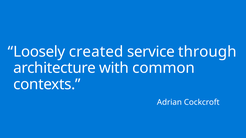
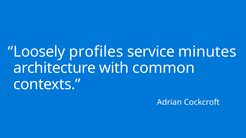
created: created -> profiles (96, 52)
through: through -> minutes (207, 52)
